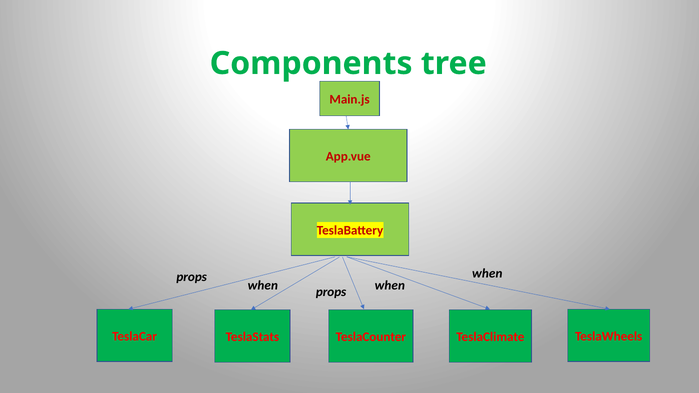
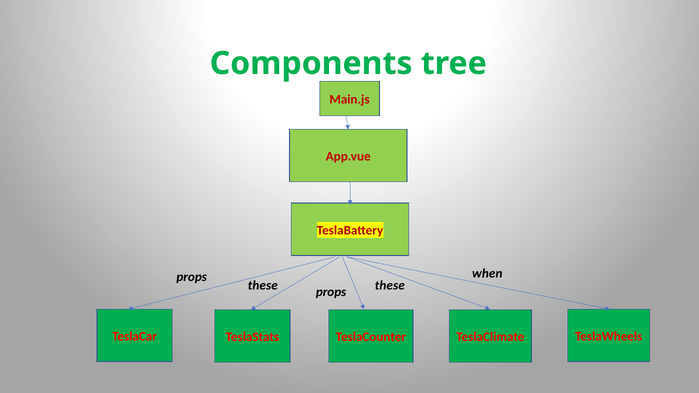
when: when -> these (263, 286)
when: when -> these (390, 286)
